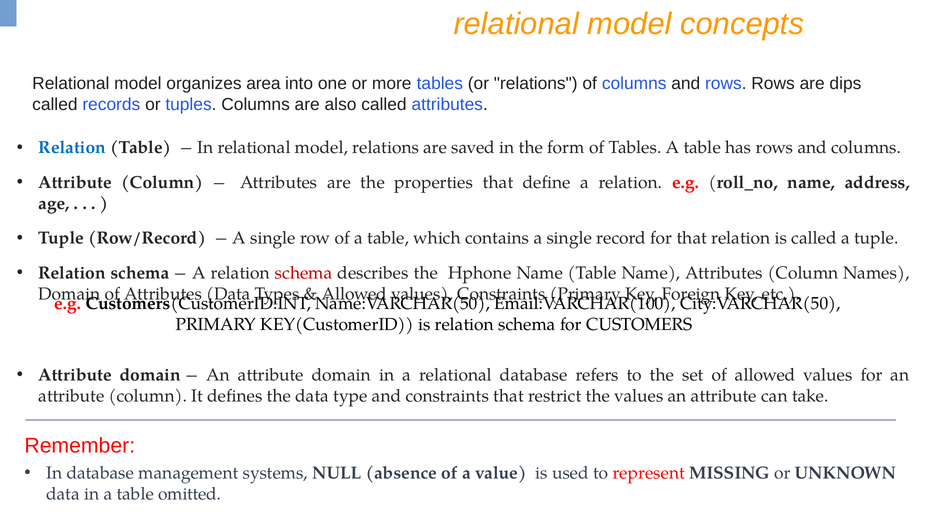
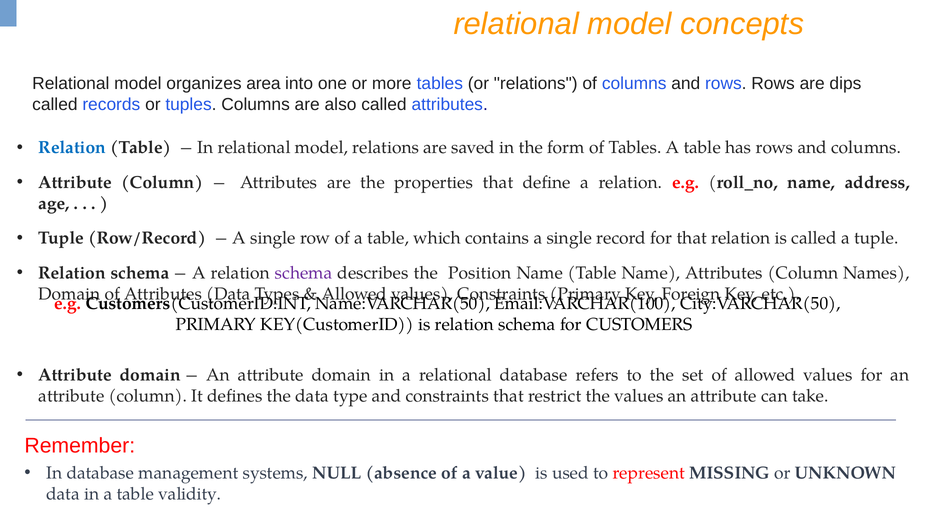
schema colour: red -> purple (304, 273)
Hphone: Hphone -> Position (480, 273)
omitted: omitted -> validity (190, 494)
